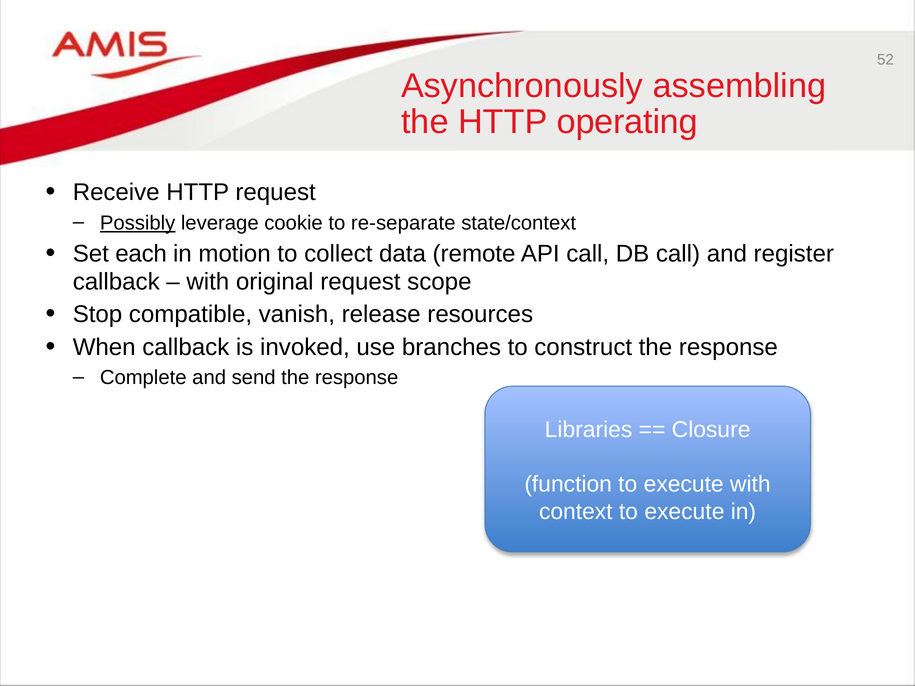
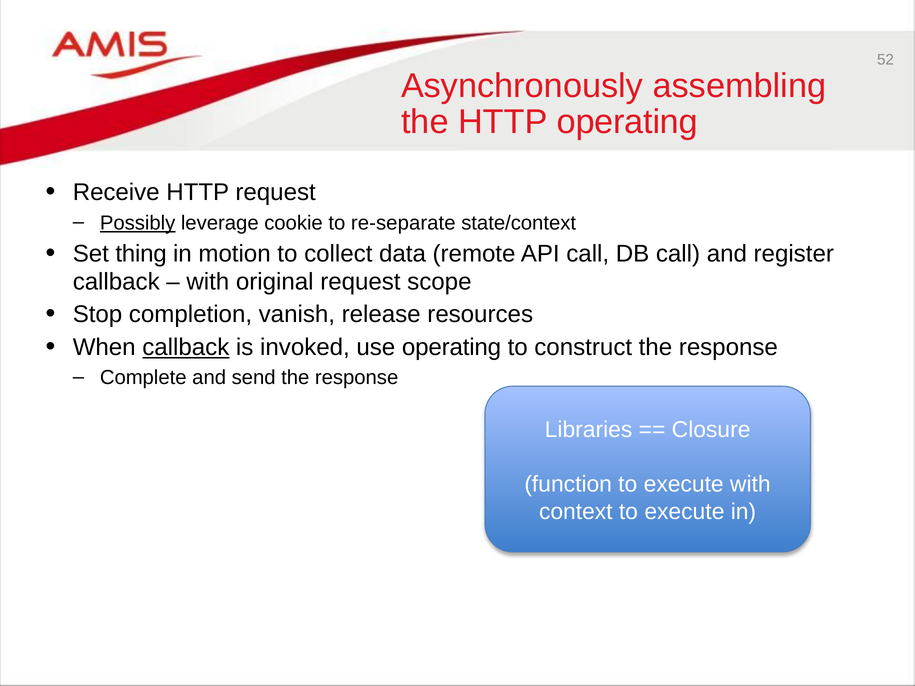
each: each -> thing (141, 254)
compatible: compatible -> completion (190, 315)
callback underline: none -> present (186, 347)
use branches: branches -> operating (452, 347)
